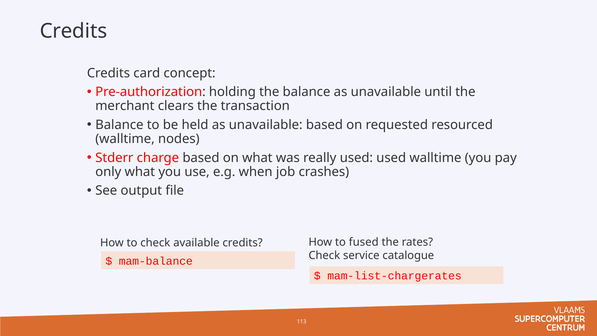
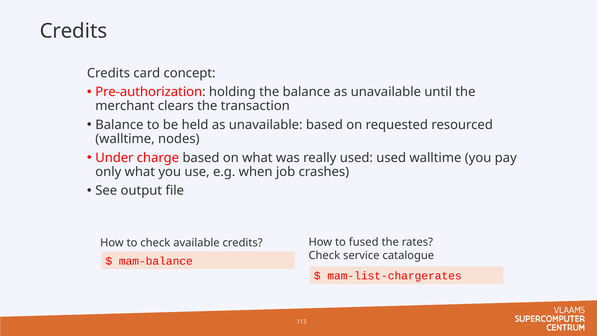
Stderr: Stderr -> Under (114, 158)
